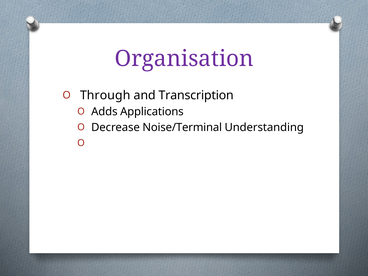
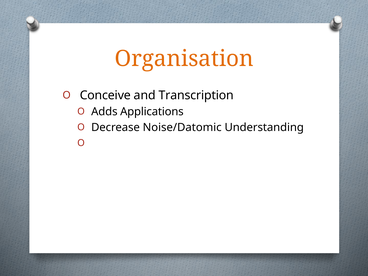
Organisation colour: purple -> orange (184, 59)
Through: Through -> Conceive (105, 95)
Noise/Terminal: Noise/Terminal -> Noise/Datomic (182, 127)
